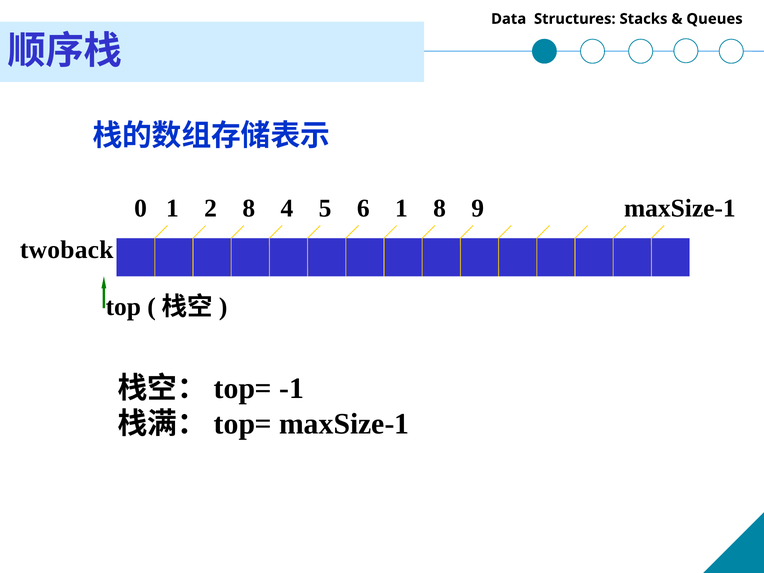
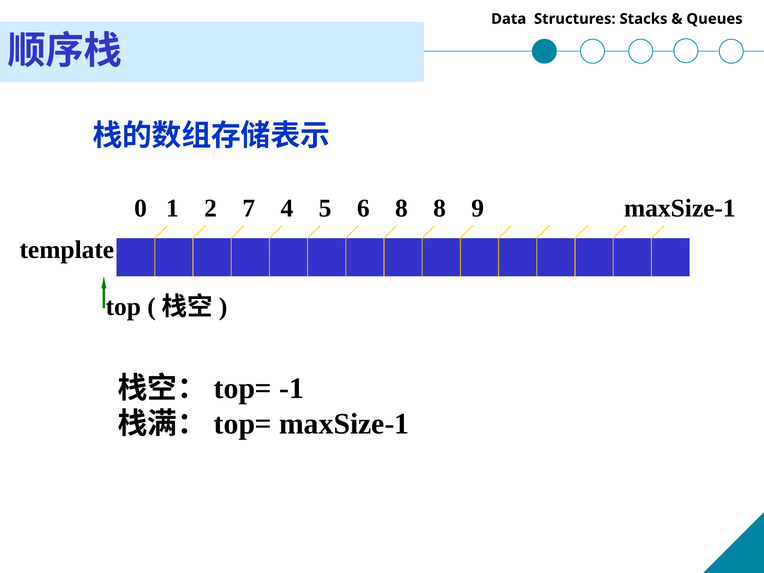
2 8: 8 -> 7 (249, 208)
6 1: 1 -> 8 (401, 208)
twoback: twoback -> template (67, 250)
